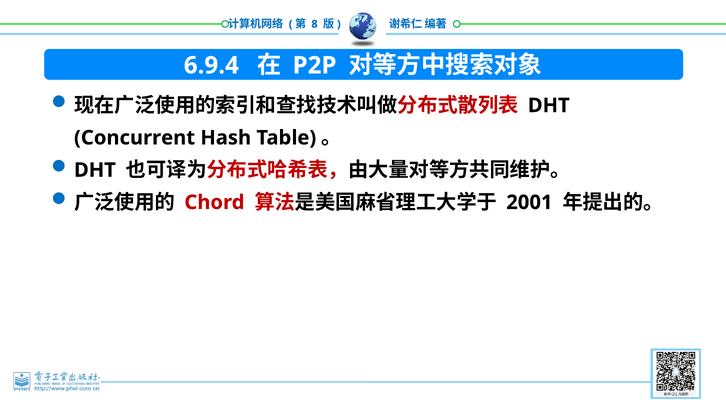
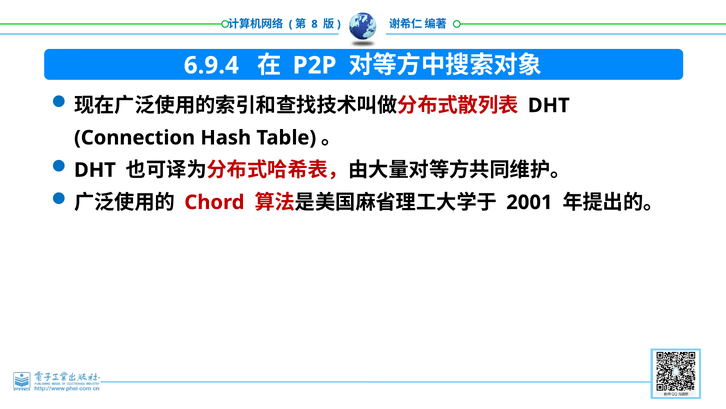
Concurrent: Concurrent -> Connection (135, 138)
